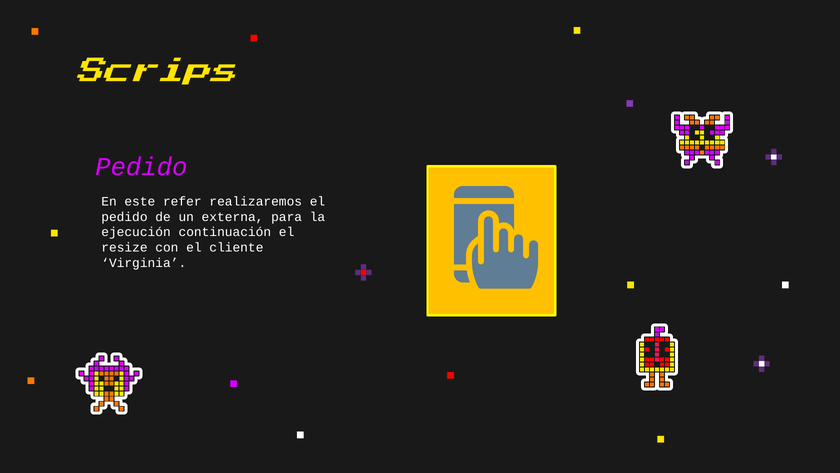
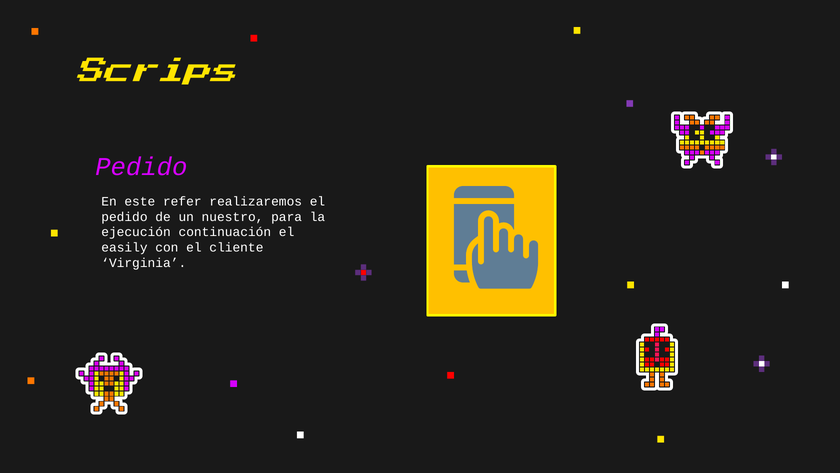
externa: externa -> nuestro (233, 217)
resize: resize -> easily (124, 247)
